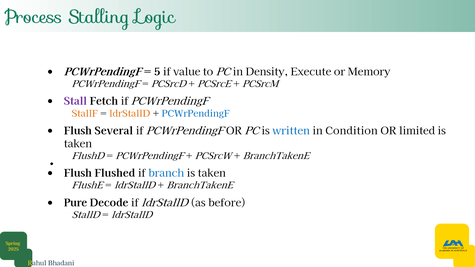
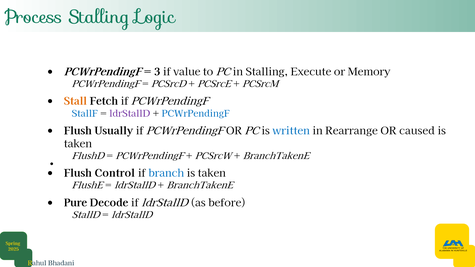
5: 5 -> 3 (157, 72)
in Density: Density -> Stalling (267, 72)
Stall colour: purple -> orange (75, 102)
StallF colour: orange -> blue (85, 114)
ldrStallD colour: orange -> purple (130, 114)
Several: Several -> Usually (114, 131)
Condition: Condition -> Rearrange (352, 131)
limited: limited -> caused (417, 131)
Flushed: Flushed -> Control (115, 174)
